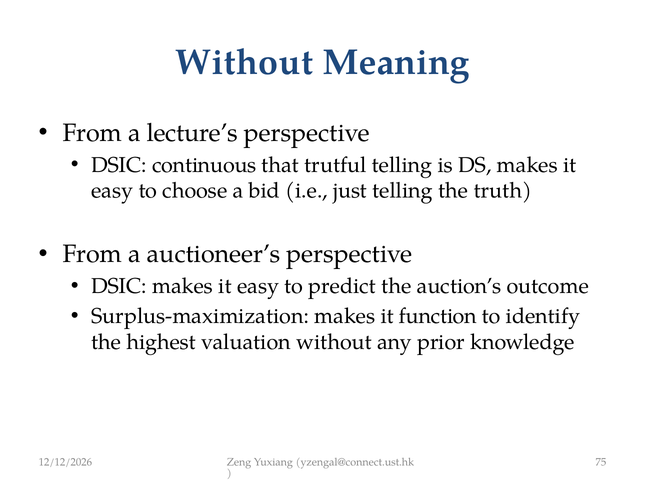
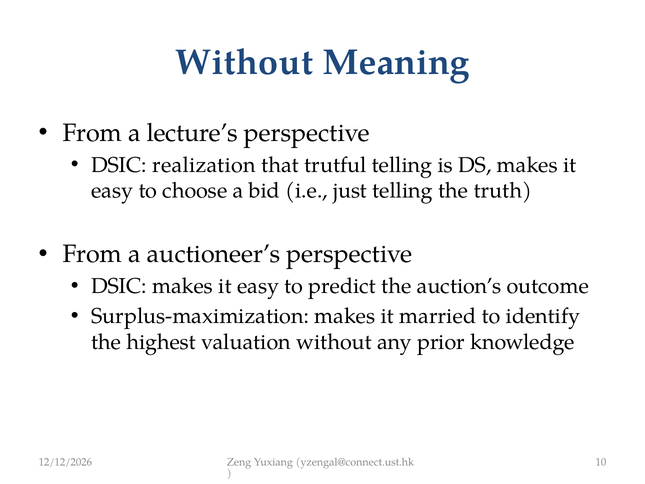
continuous: continuous -> realization (204, 165)
function: function -> married (438, 316)
75: 75 -> 10 (601, 462)
